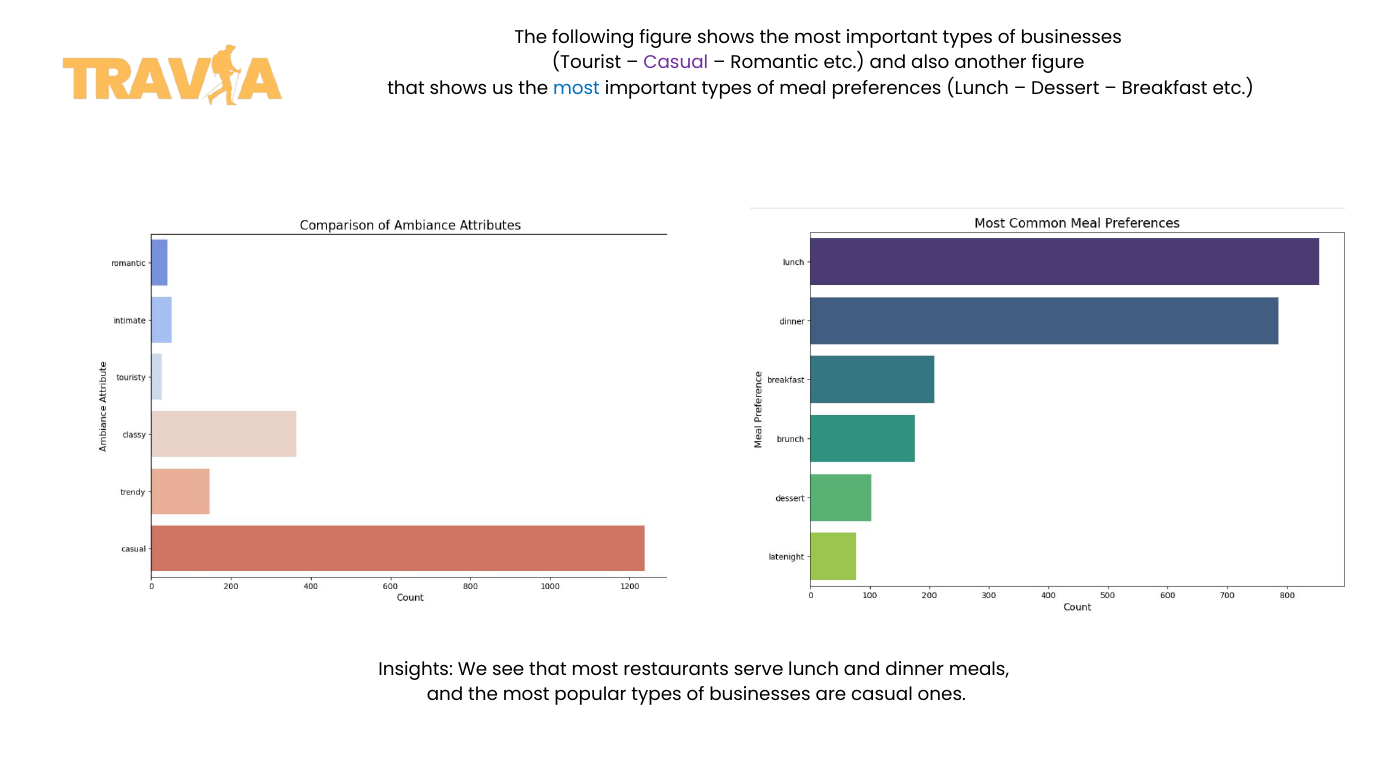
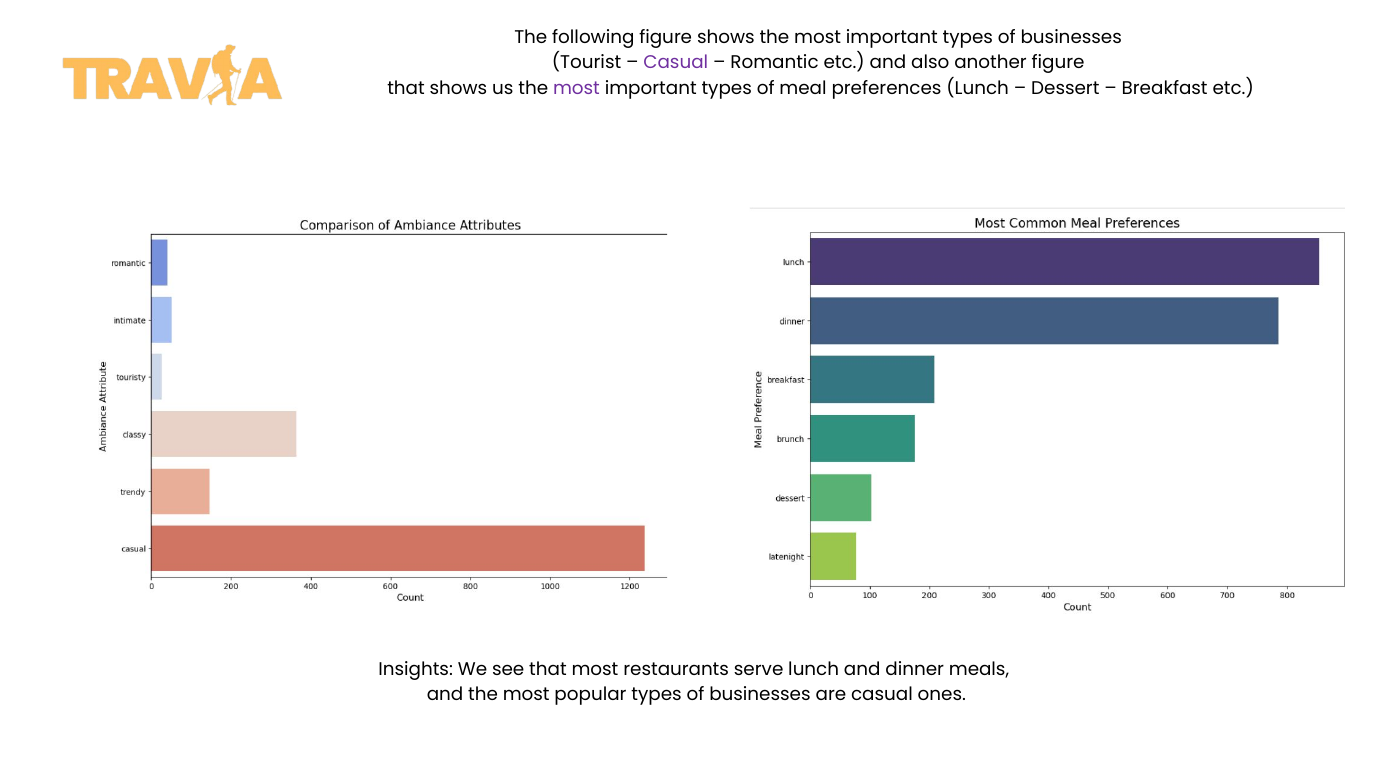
most colour: blue -> purple (576, 88)
